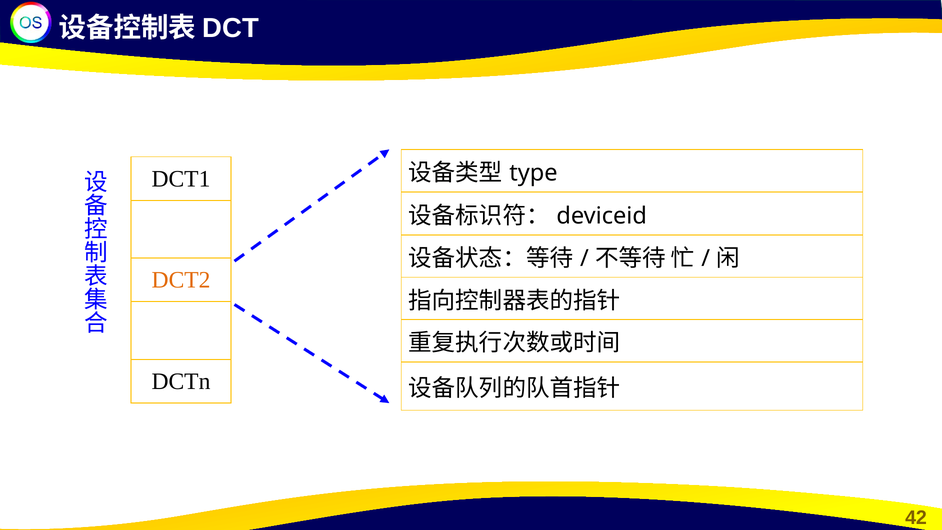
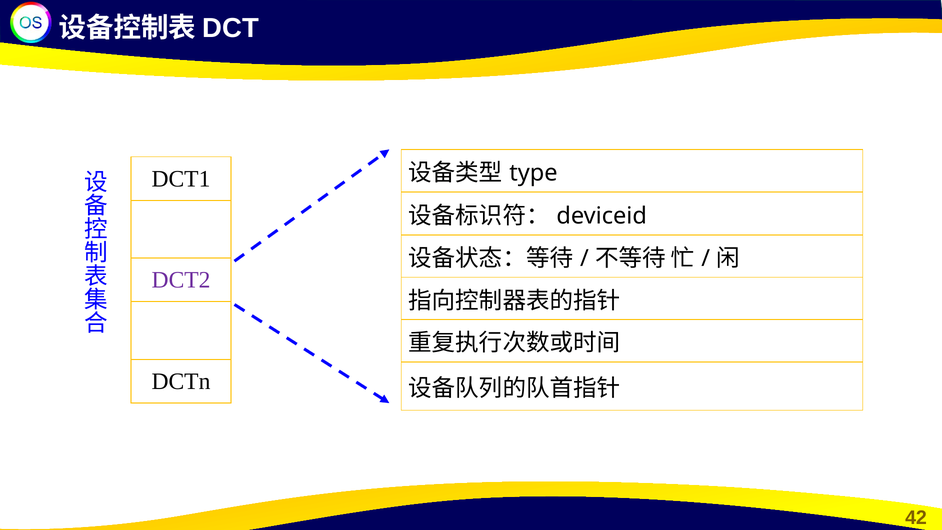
DCT2 colour: orange -> purple (181, 280)
